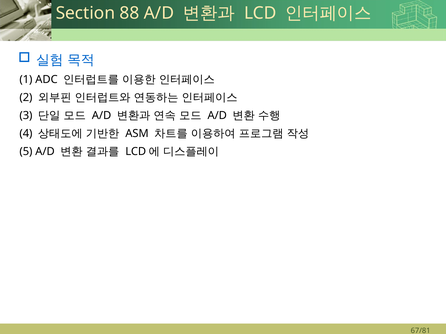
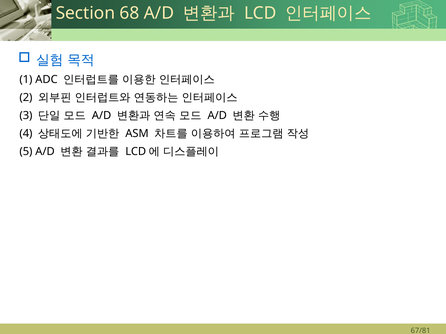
88: 88 -> 68 (130, 13)
